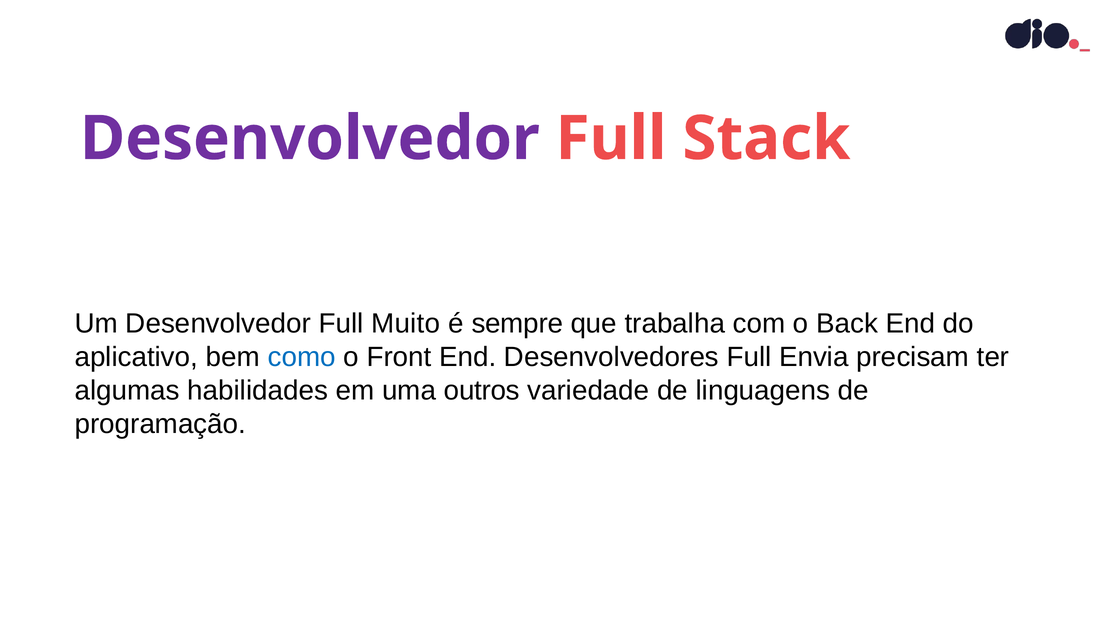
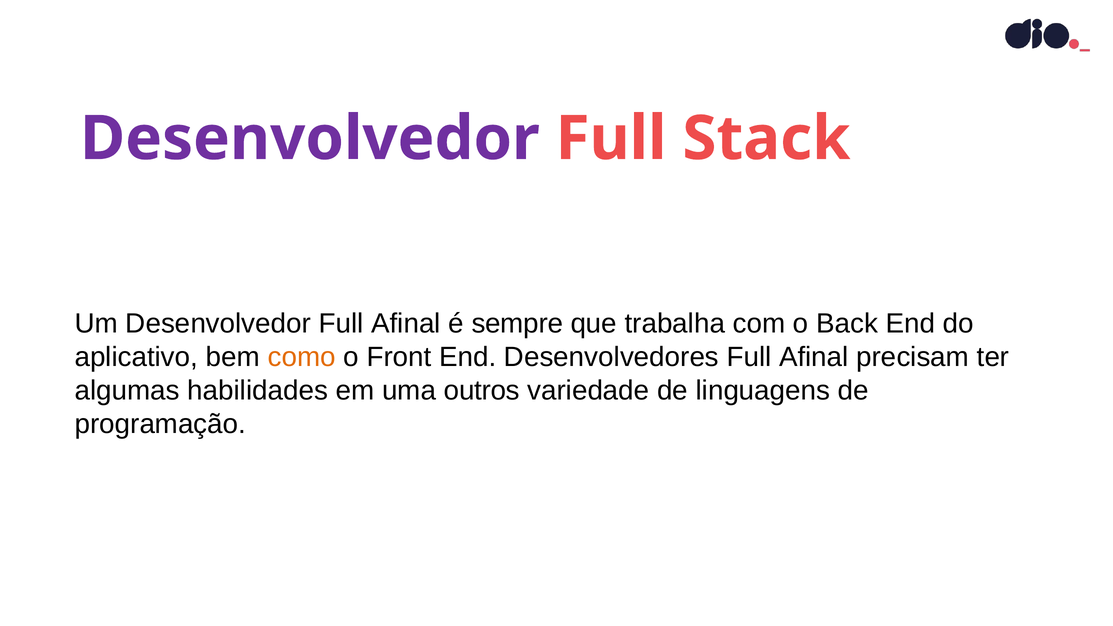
Desenvolvedor Full Muito: Muito -> Afinal (406, 324)
como colour: blue -> orange (302, 357)
Desenvolvedores Full Envia: Envia -> Afinal (814, 357)
